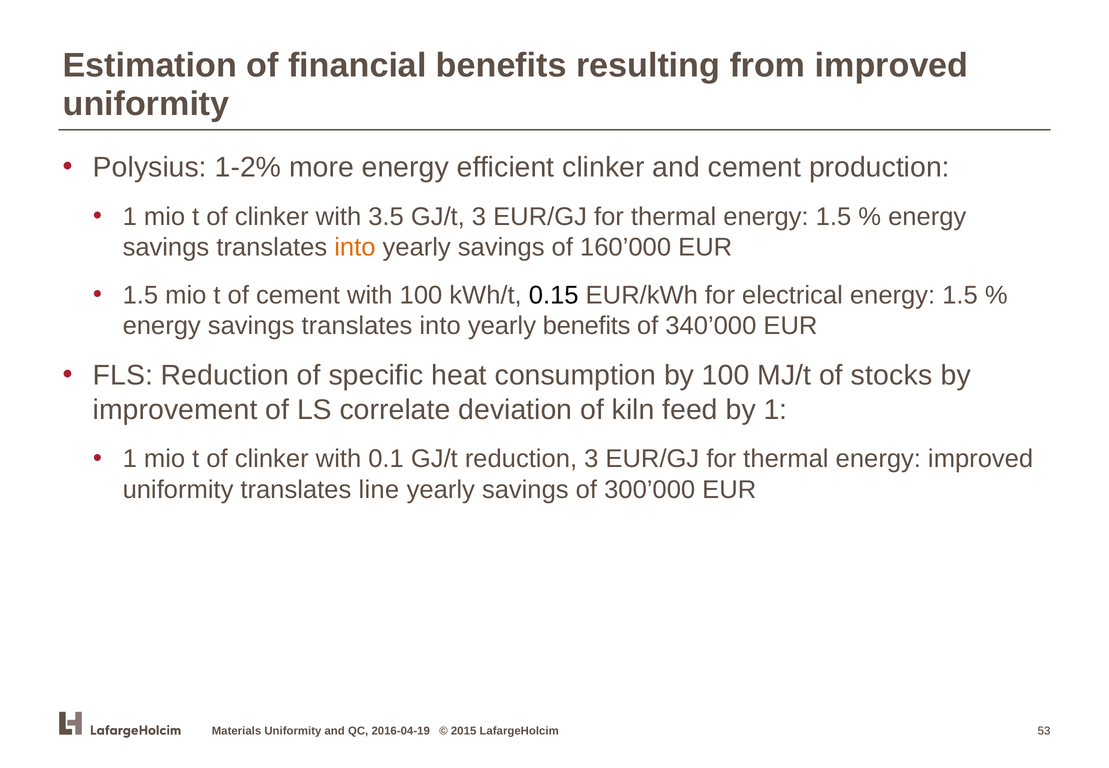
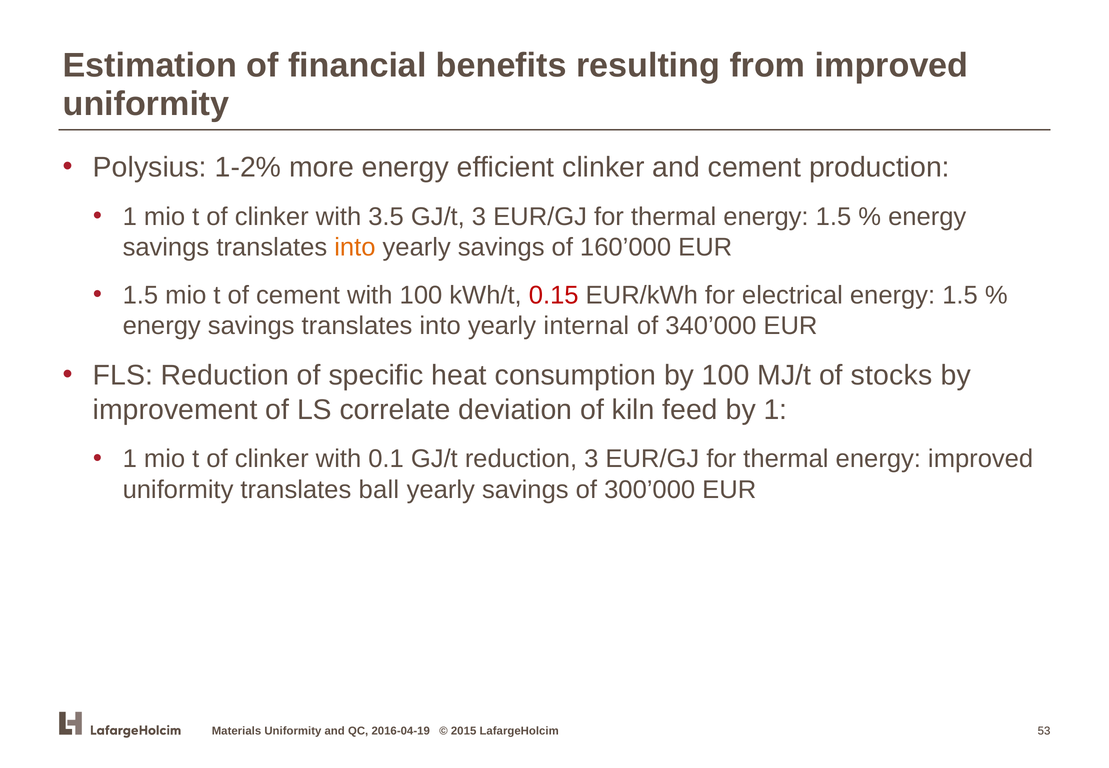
0.15 colour: black -> red (554, 295)
yearly benefits: benefits -> internal (586, 326)
line: line -> ball (379, 489)
